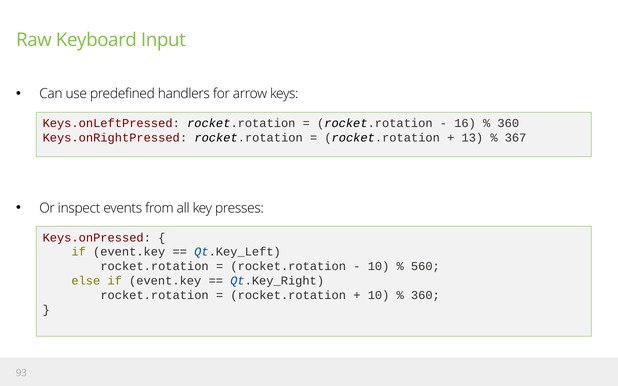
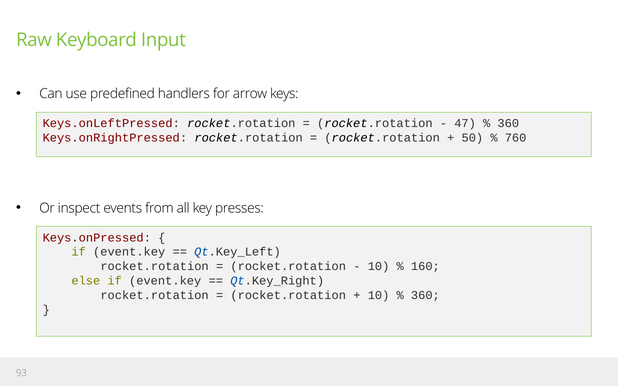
16: 16 -> 47 (465, 123)
13: 13 -> 50 (472, 138)
367: 367 -> 760 (516, 138)
560: 560 -> 160 (425, 267)
